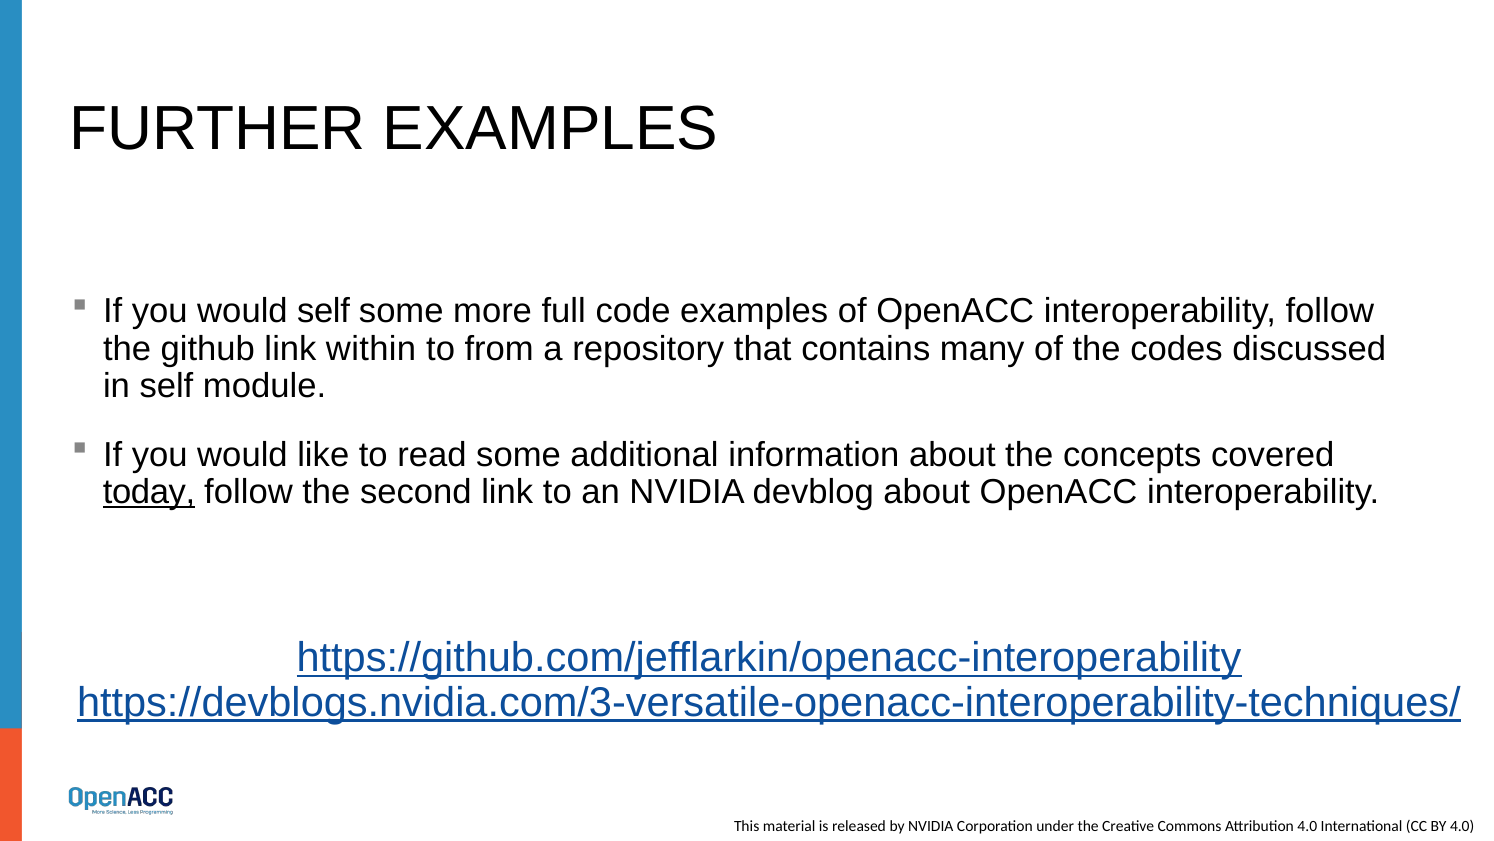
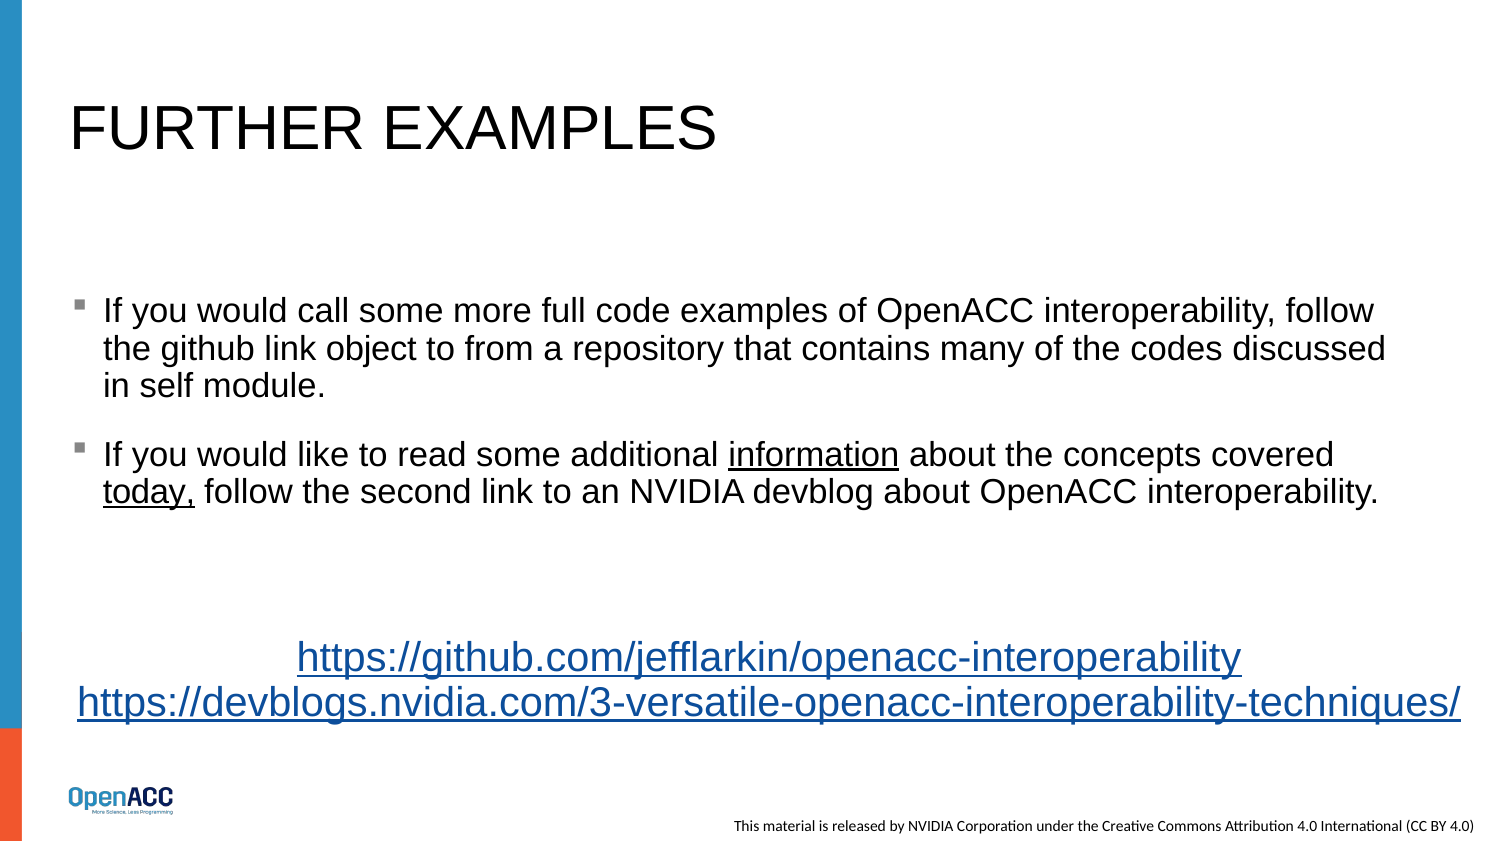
would self: self -> call (323, 311)
within: within -> object (371, 348)
information underline: none -> present (814, 454)
